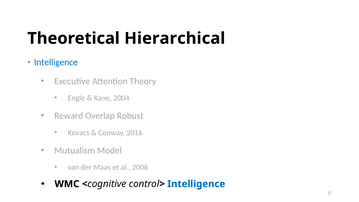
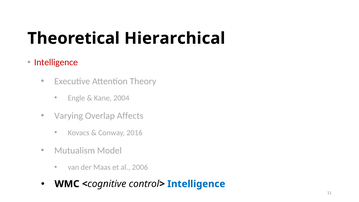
Intelligence colour: blue -> red (56, 62)
Reward: Reward -> Varying (69, 116)
Robust: Robust -> Affects (130, 116)
